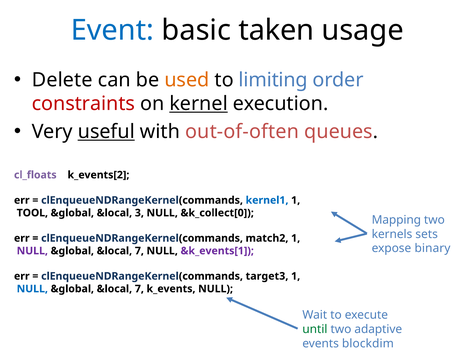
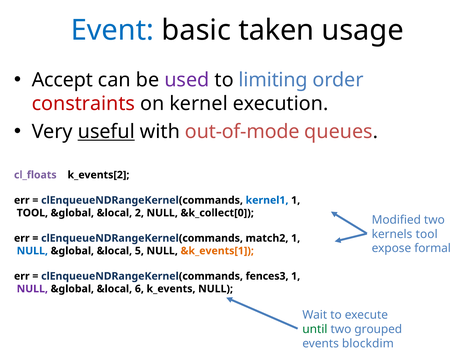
Delete: Delete -> Accept (62, 80)
used colour: orange -> purple (187, 80)
kernel underline: present -> none (199, 104)
out-of-often: out-of-often -> out-of-mode (242, 132)
3: 3 -> 2 (139, 213)
Mapping: Mapping -> Modified (396, 220)
kernels sets: sets -> tool (427, 234)
binary: binary -> formal (433, 249)
NULL colour: purple -> blue (32, 251)
7: 7 -> 5 (139, 251)
&k_events[1 colour: purple -> orange (217, 251)
target3: target3 -> fences3 (267, 276)
NULL colour: blue -> purple (32, 289)
7: 7 -> 6 (139, 289)
adaptive: adaptive -> grouped (378, 329)
